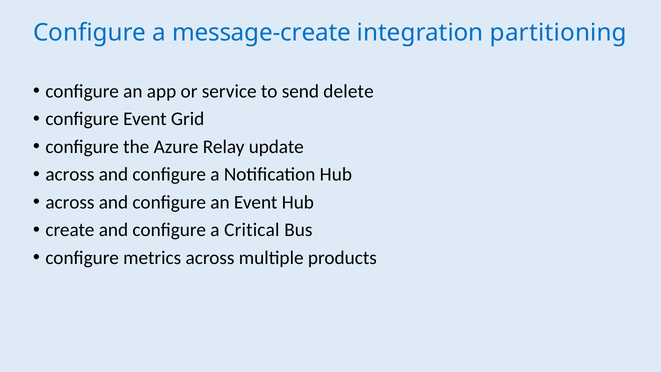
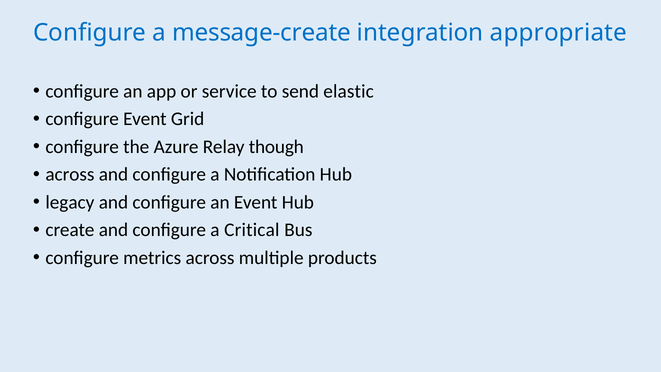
partitioning: partitioning -> appropriate (558, 33)
delete: delete -> elastic (349, 91)
update: update -> though (276, 147)
across: across -> legacy (70, 202)
